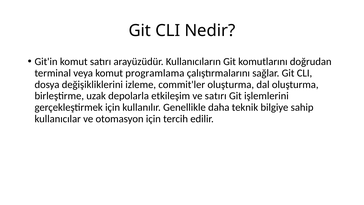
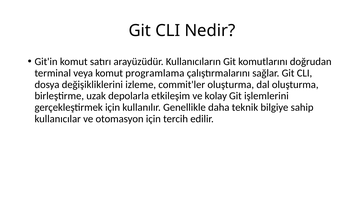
ve satırı: satırı -> kolay (216, 96)
